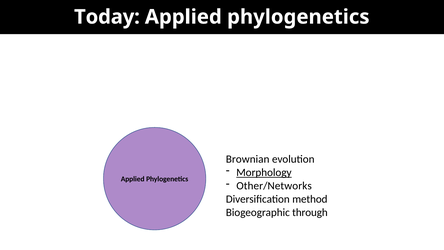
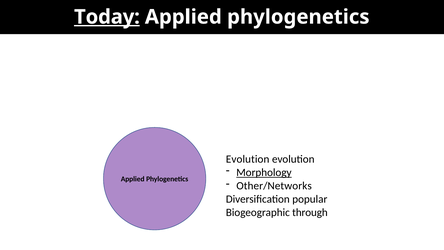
Today underline: none -> present (107, 17)
Brownian: Brownian -> Evolution (248, 159)
method: method -> popular (310, 199)
